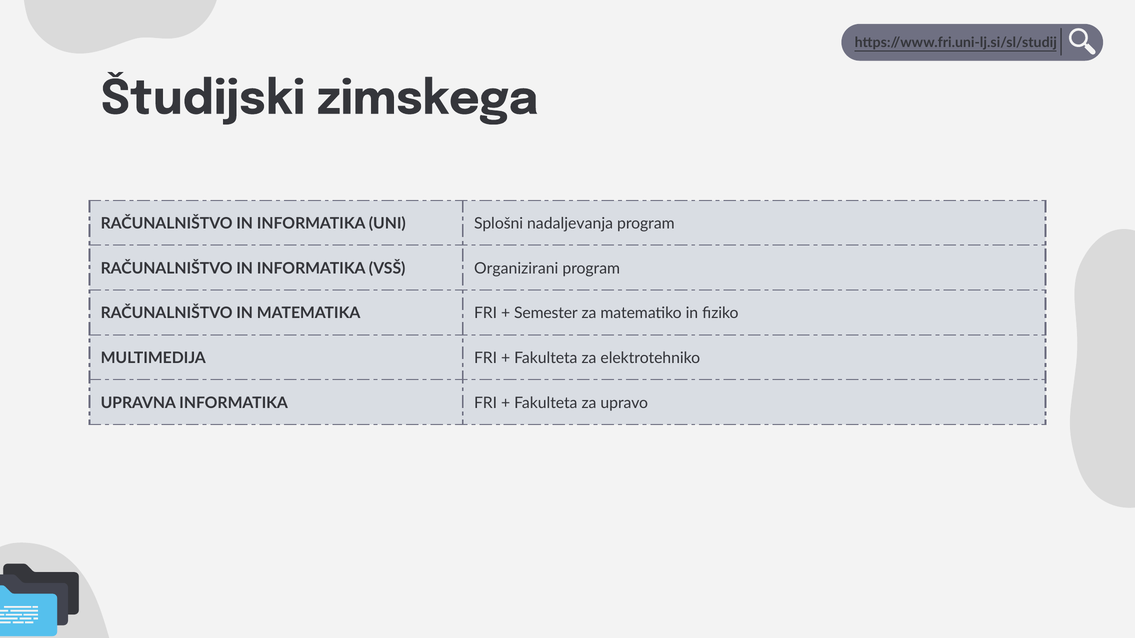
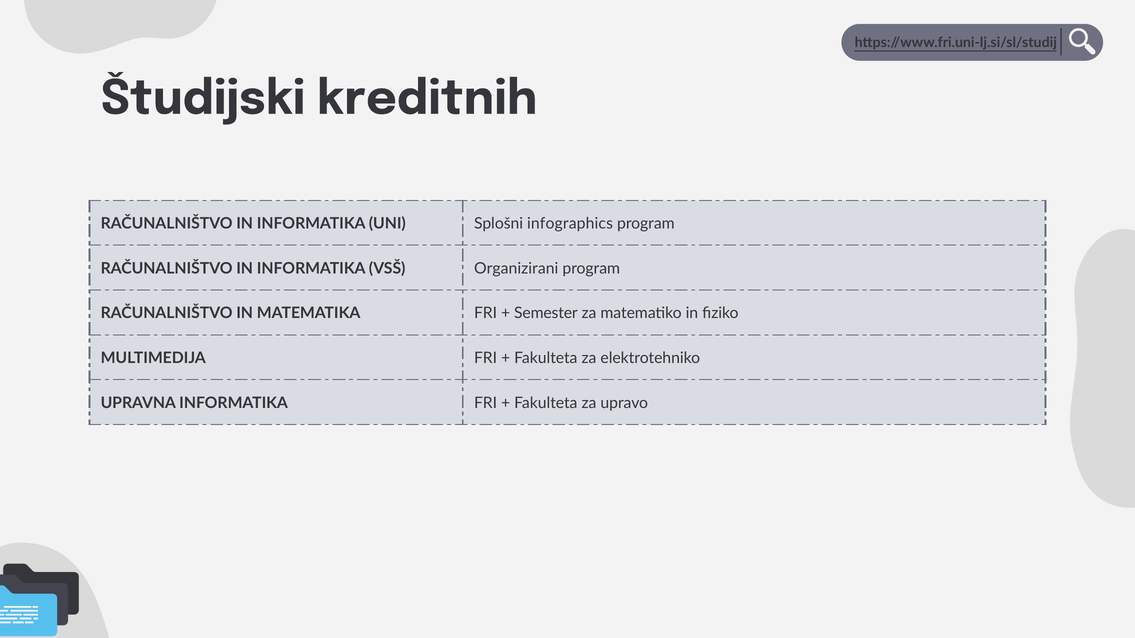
zimskega: zimskega -> kreditnih (427, 98)
nadaljevanja: nadaljevanja -> infographics (570, 224)
